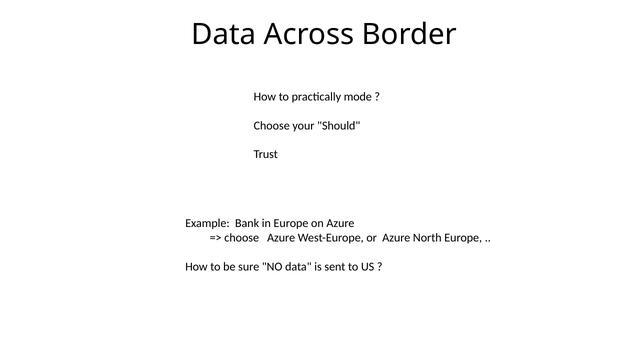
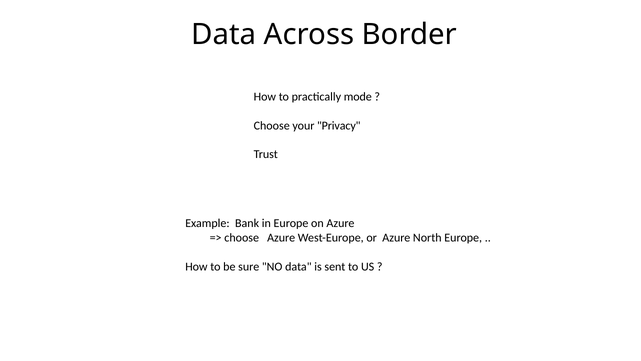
Should: Should -> Privacy (339, 125)
